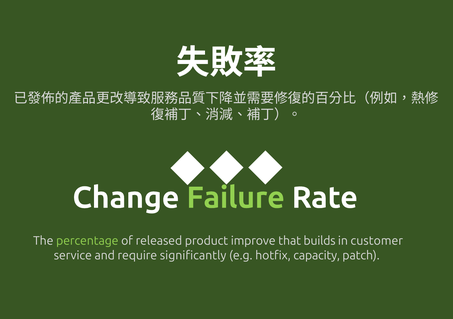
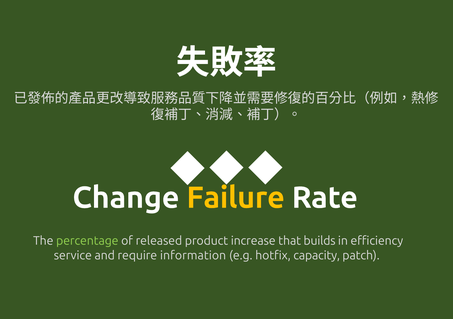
Failure colour: light green -> yellow (236, 198)
improve: improve -> increase (253, 241)
customer: customer -> efficiency (377, 241)
significantly: significantly -> information (193, 256)
